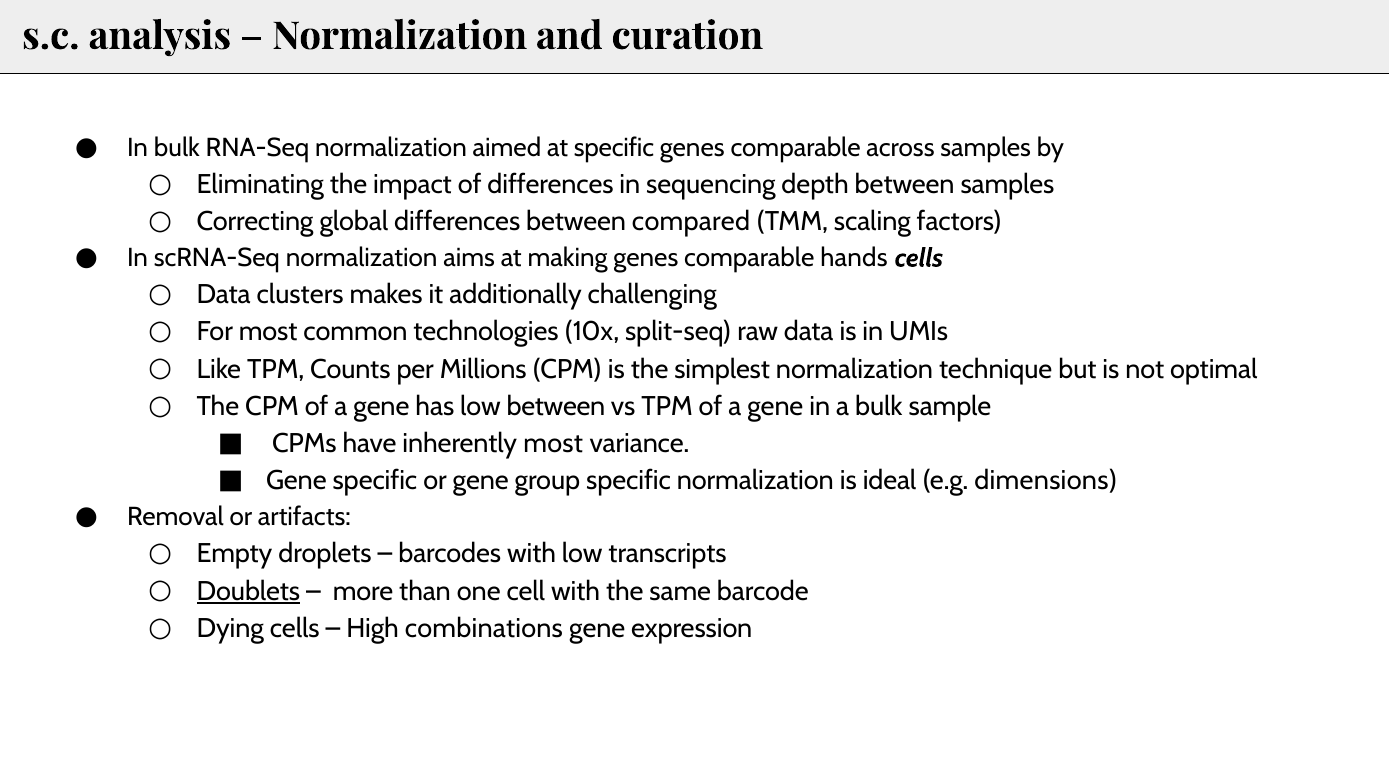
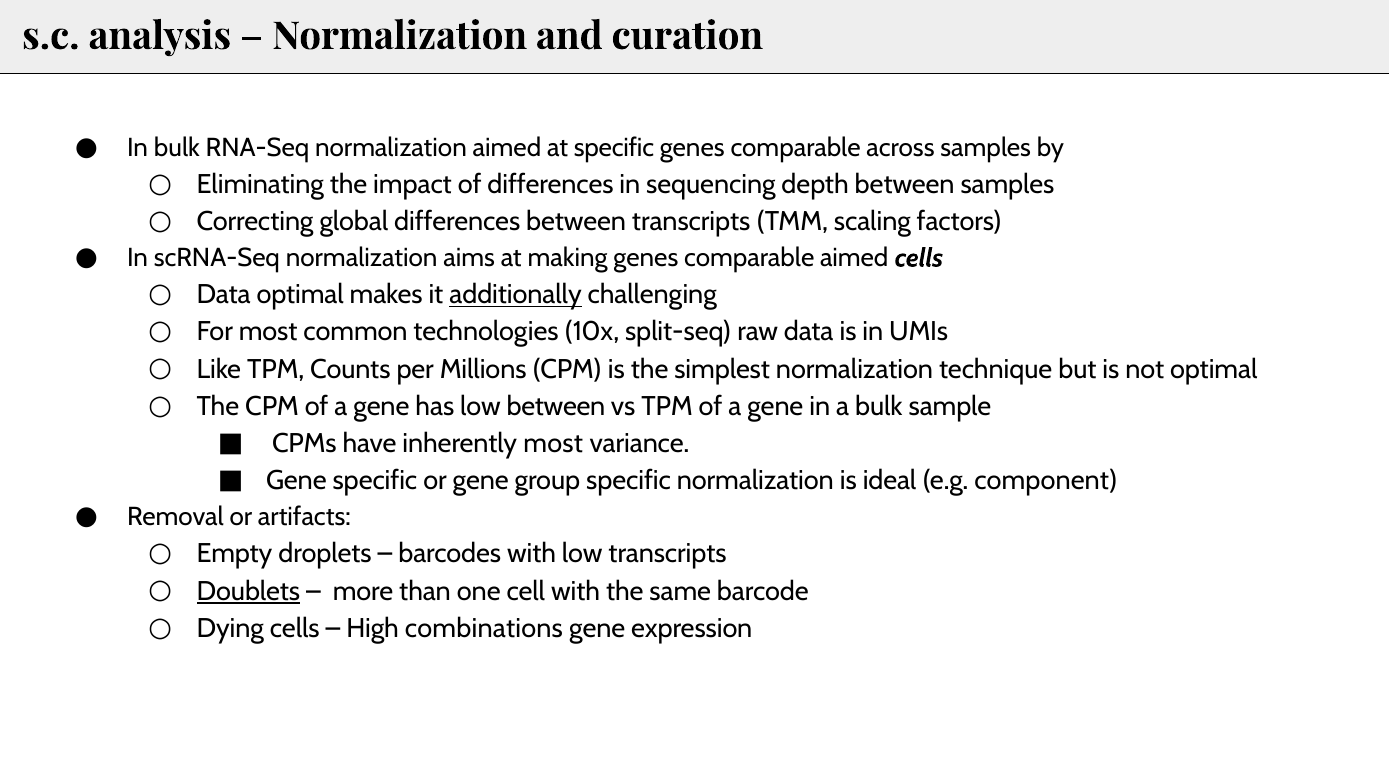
between compared: compared -> transcripts (691, 222)
comparable hands: hands -> aimed (854, 258)
Data clusters: clusters -> optimal (300, 295)
additionally underline: none -> present (516, 295)
dimensions: dimensions -> component (1046, 481)
